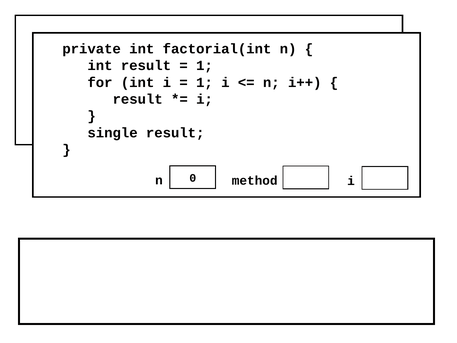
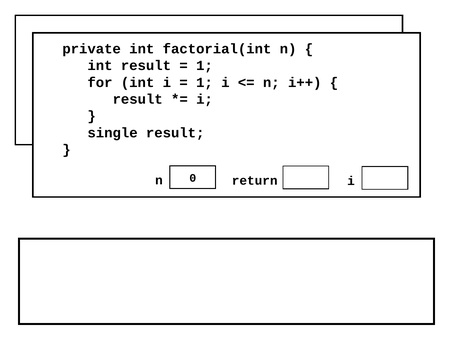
method: method -> return (255, 180)
